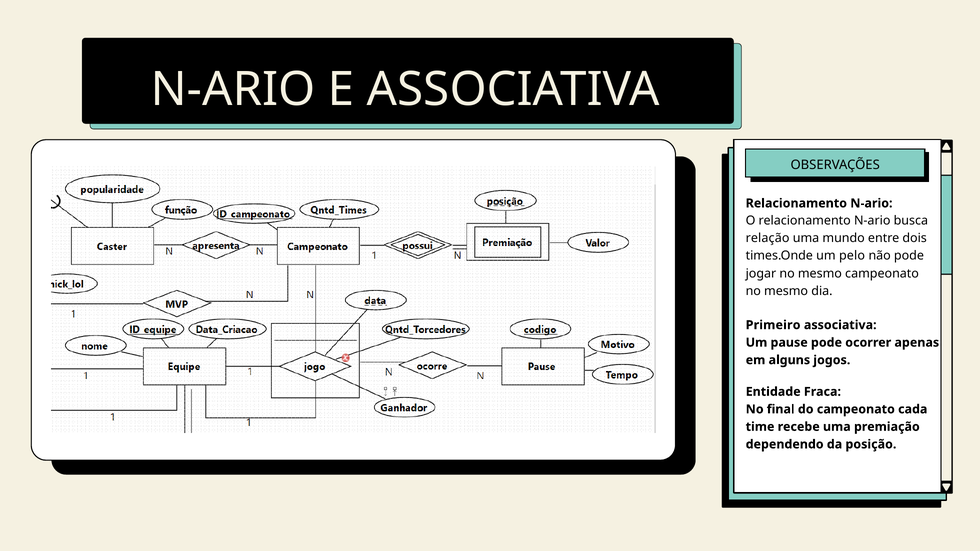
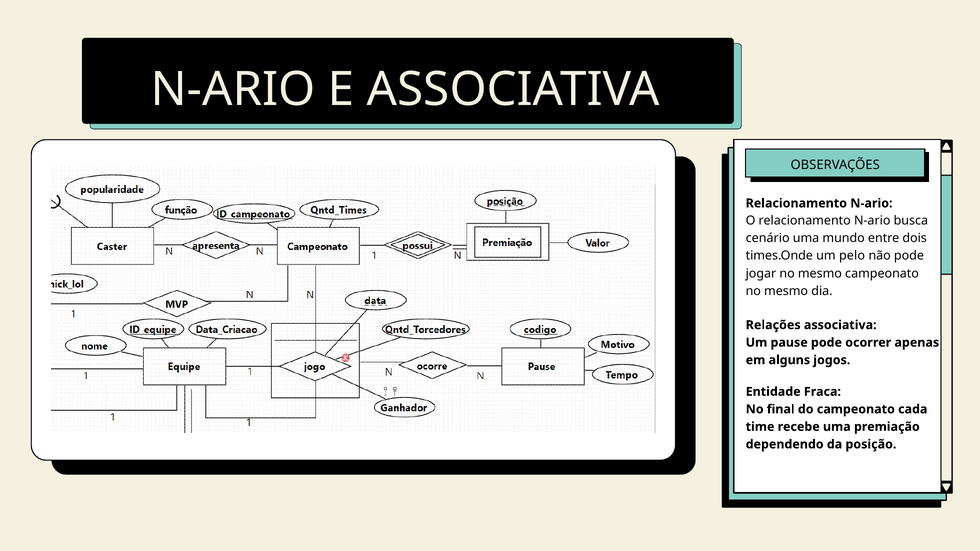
relação: relação -> cenário (768, 238)
Primeiro: Primeiro -> Relações (773, 325)
